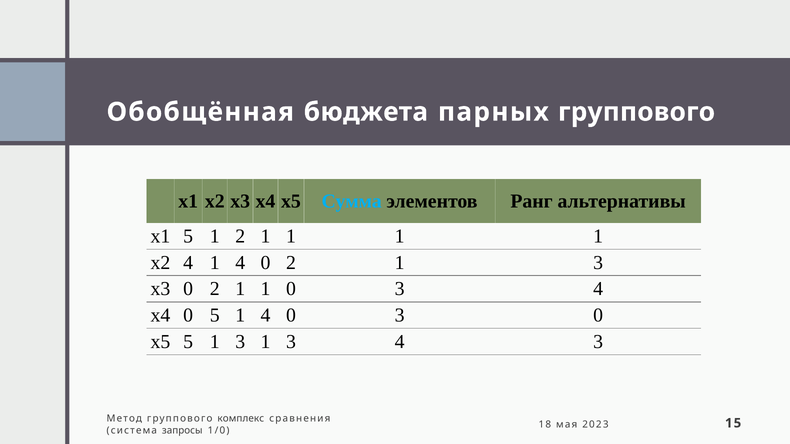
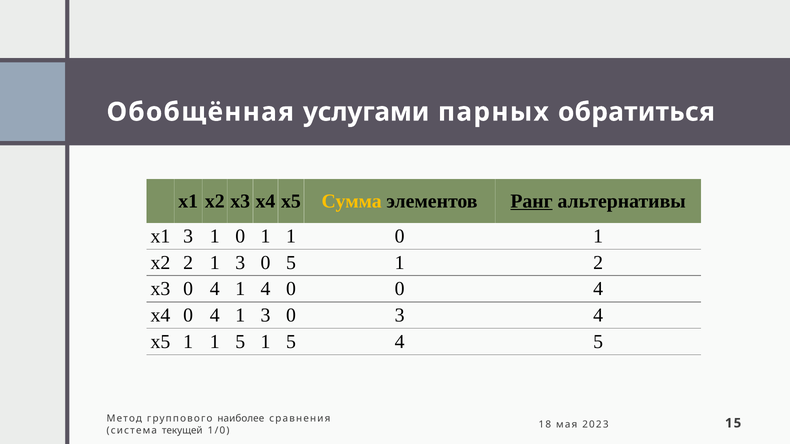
бюджета: бюджета -> услугами (366, 112)
парных группового: группового -> обратиться (636, 112)
Сумма colour: light blue -> yellow (352, 201)
Ранг underline: none -> present (532, 201)
x1 5: 5 -> 3 (188, 236)
2: 2 -> 0 (240, 236)
1: 1 -> 0 (400, 236)
x2 4: 4 -> 2 (188, 263)
4: 4 -> 3 (240, 263)
2: 2 -> 5 (291, 263)
3: 3 -> 2 (598, 263)
x3 0 2: 2 -> 4 (215, 289)
1: 1 -> 4 (265, 289)
3: 3 -> 0 (400, 289)
x4 0 5: 5 -> 4 (215, 316)
4: 4 -> 3 (265, 316)
3 0: 0 -> 4 (598, 316)
x5 5: 5 -> 1 (188, 342)
3: 3 -> 5 (240, 342)
3: 3 -> 5 (291, 342)
4 3: 3 -> 5 (598, 342)
комплекс: комплекс -> наиболее (241, 419)
запросы: запросы -> текущей (182, 431)
